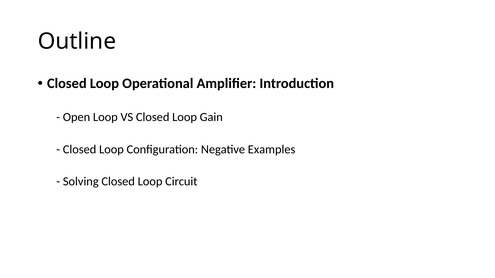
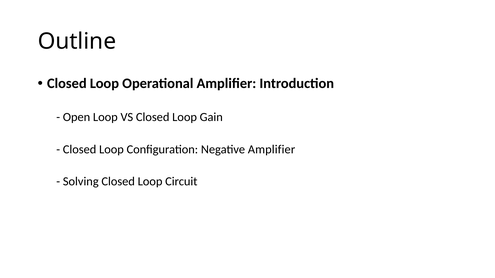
Negative Examples: Examples -> Amplifier (272, 150)
